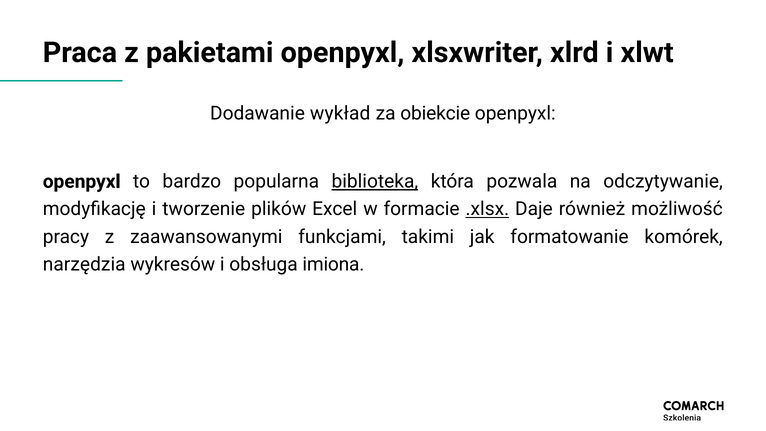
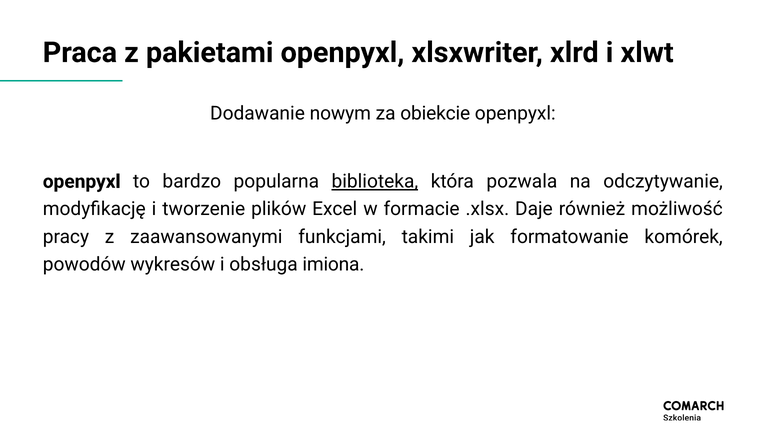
wykład: wykład -> nowym (340, 114)
.xlsx underline: present -> none (487, 209)
narzędzia: narzędzia -> powodów (84, 264)
